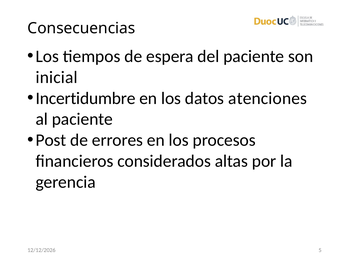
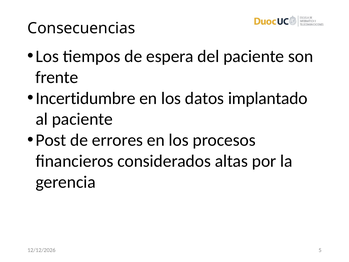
inicial: inicial -> frente (57, 77)
atenciones: atenciones -> implantado (268, 98)
